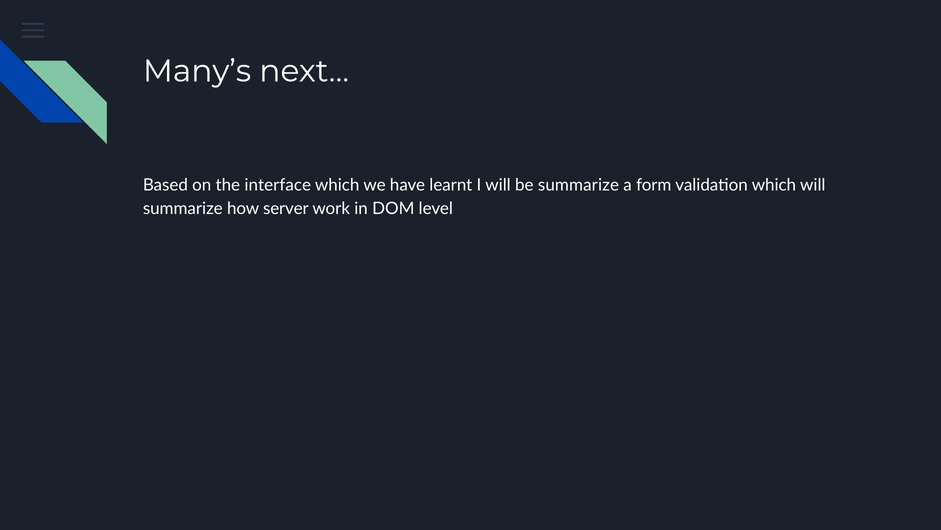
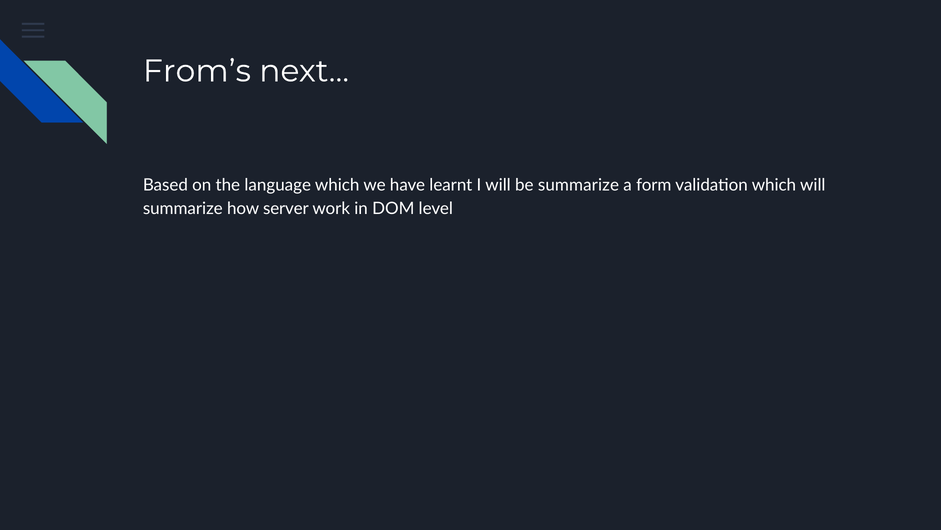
Many’s: Many’s -> From’s (197, 71)
interface: interface -> language (278, 185)
